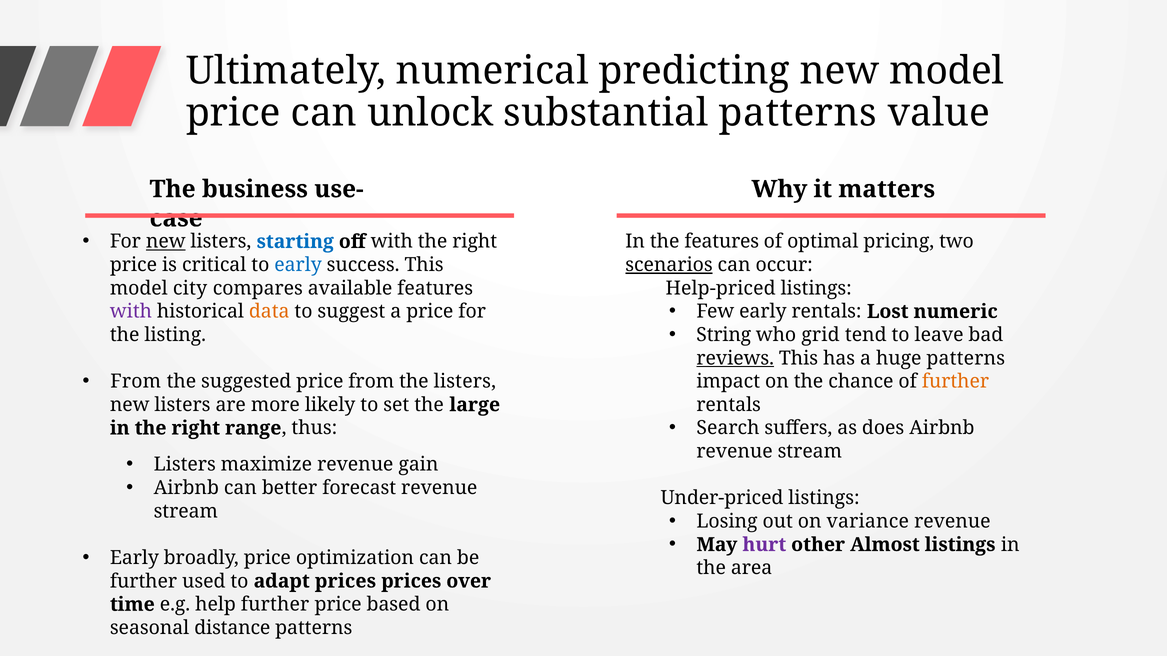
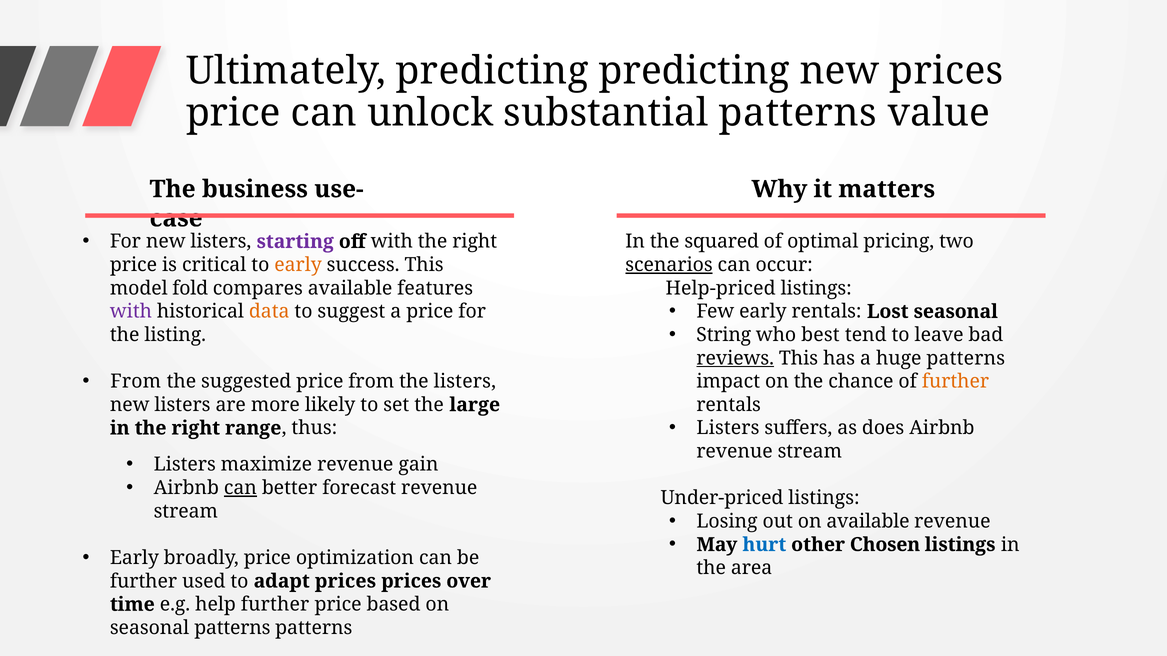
Ultimately numerical: numerical -> predicting (492, 71)
new model: model -> prices (946, 71)
new underline: present -> none (166, 242)
starting colour: blue -> purple (295, 242)
the features: features -> squared (722, 242)
early colour: blue -> orange (298, 265)
city: city -> fold (190, 288)
Lost numeric: numeric -> seasonal (956, 312)
grid: grid -> best (820, 335)
Search: Search -> Listers (728, 428)
can underline: none -> present (240, 488)
on variance: variance -> available (868, 522)
hurt colour: purple -> blue (764, 545)
Almost: Almost -> Chosen (885, 545)
seasonal distance: distance -> patterns (232, 628)
